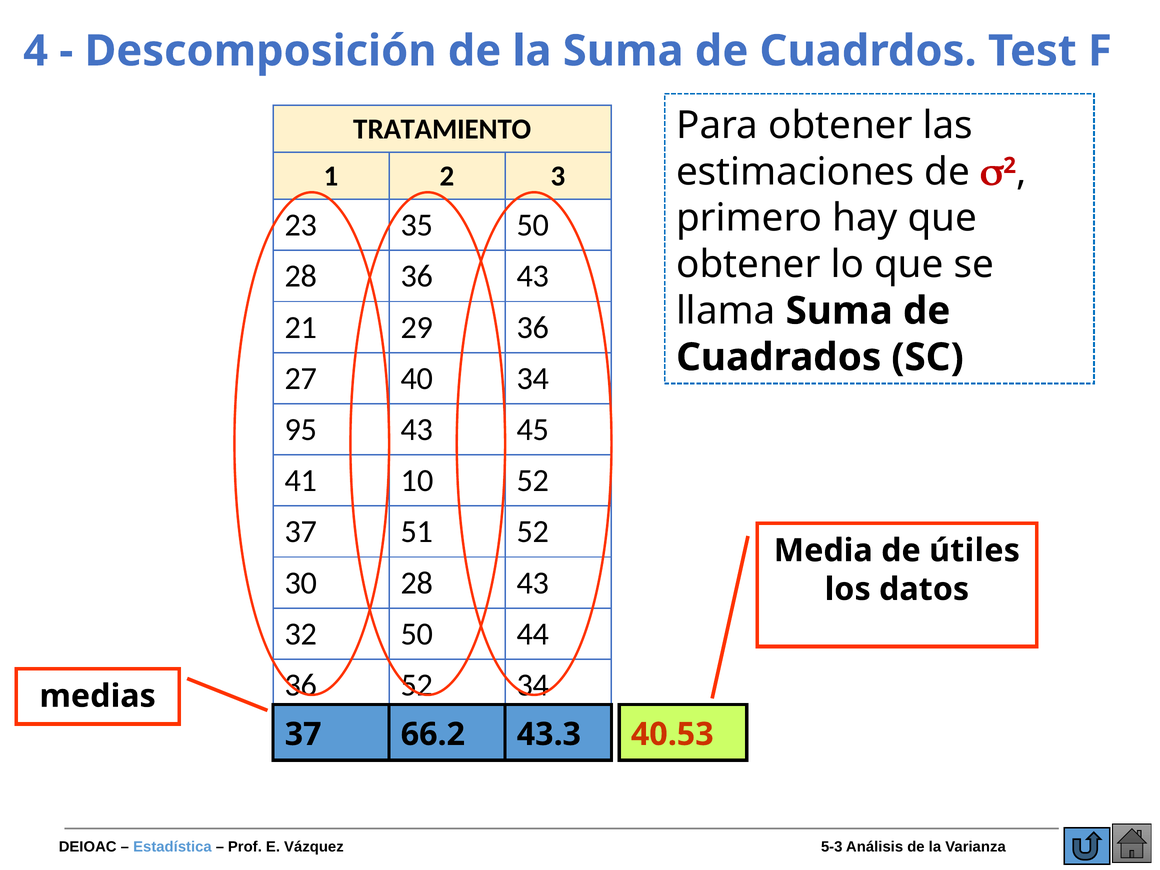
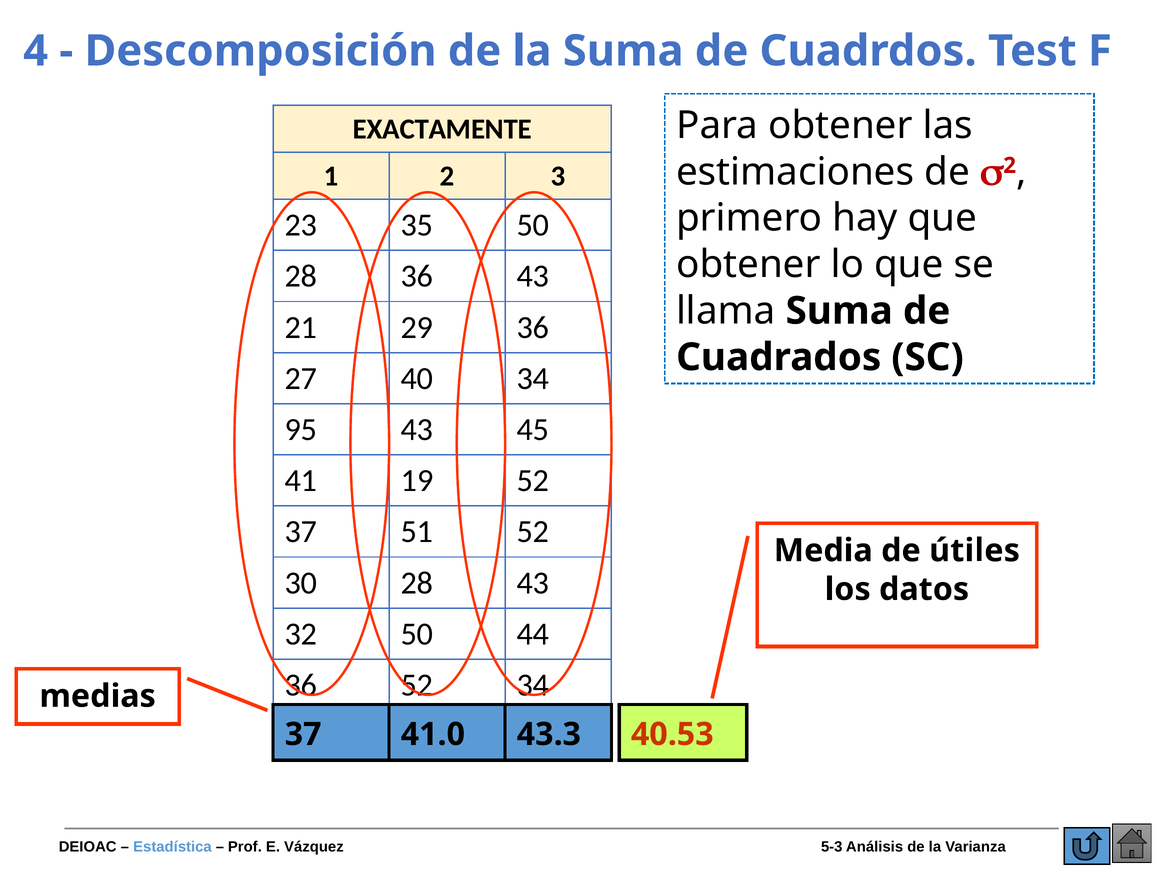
TRATAMIENTO: TRATAMIENTO -> EXACTAMENTE (442, 129)
10: 10 -> 19 (417, 481)
66.2: 66.2 -> 41.0 (433, 734)
